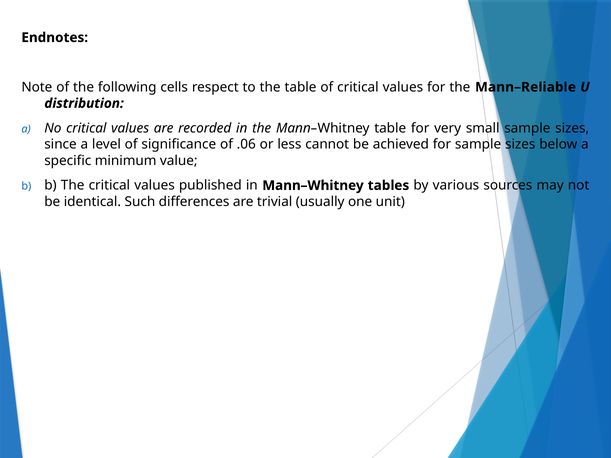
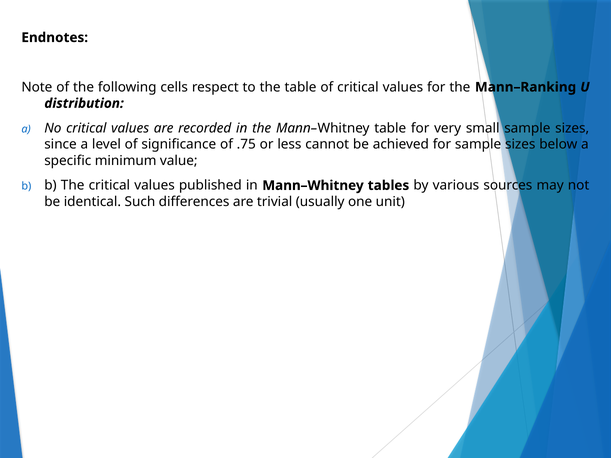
Mann–Reliable: Mann–Reliable -> Mann–Ranking (526, 87)
.06: .06 -> .75 (246, 144)
